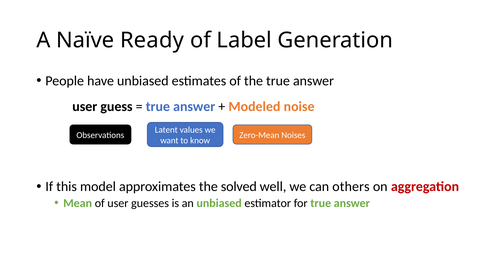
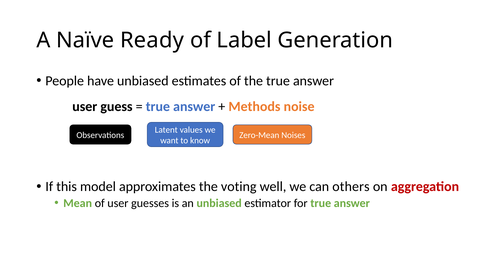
Modeled: Modeled -> Methods (254, 107)
solved: solved -> voting (239, 187)
